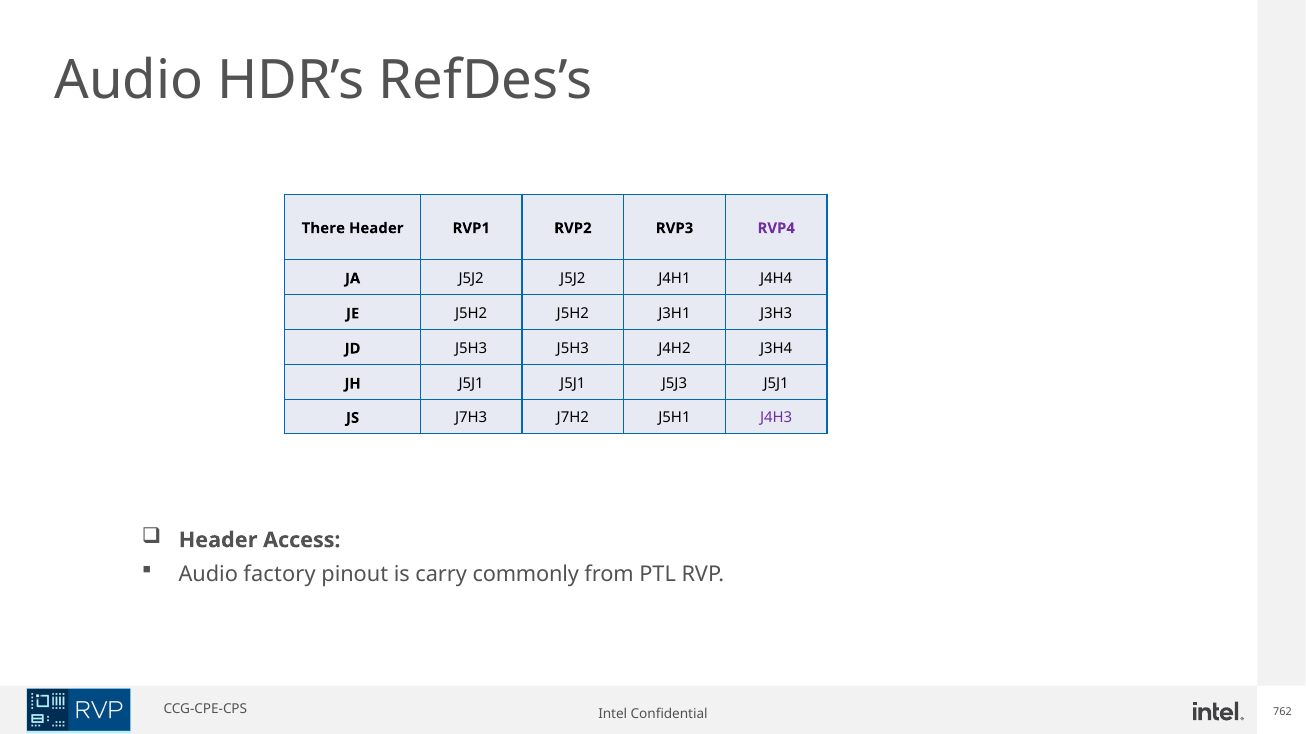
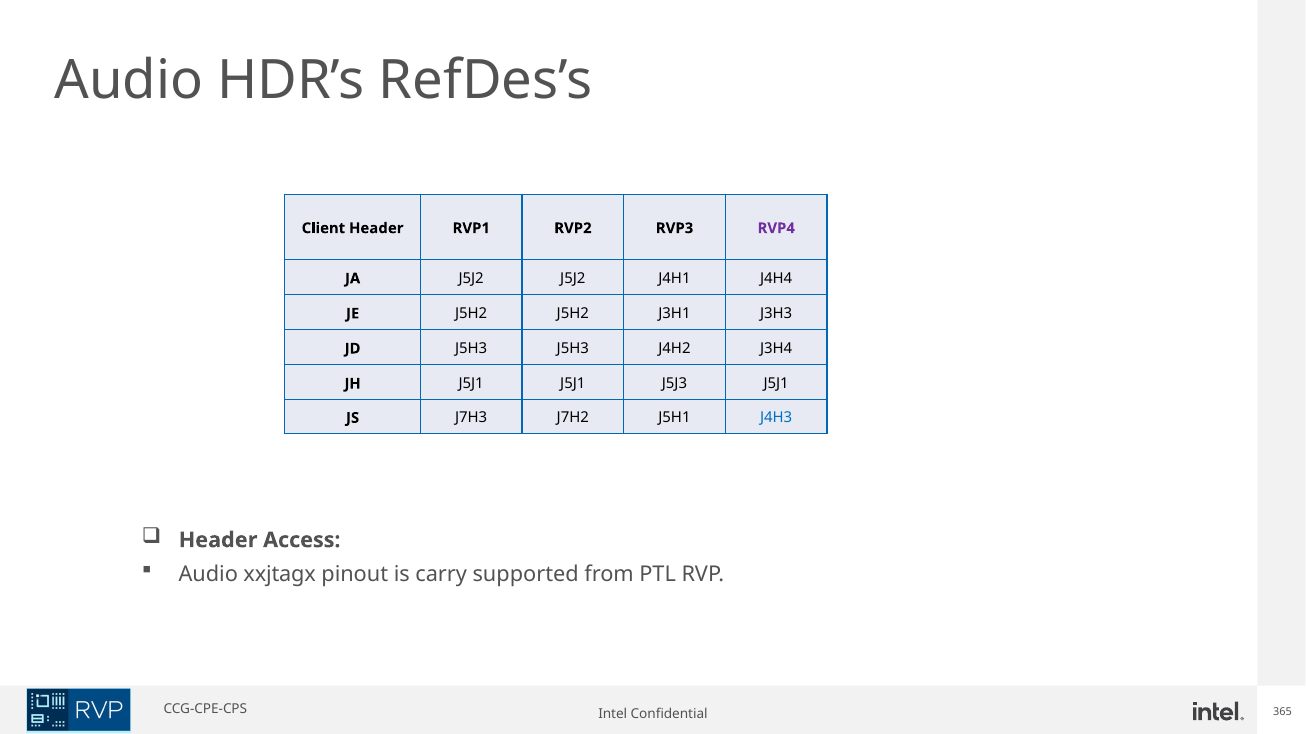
There: There -> Client (323, 228)
J4H3 colour: purple -> blue (776, 418)
factory: factory -> xxjtagx (280, 575)
commonly: commonly -> supported (526, 575)
762: 762 -> 365 (1283, 712)
